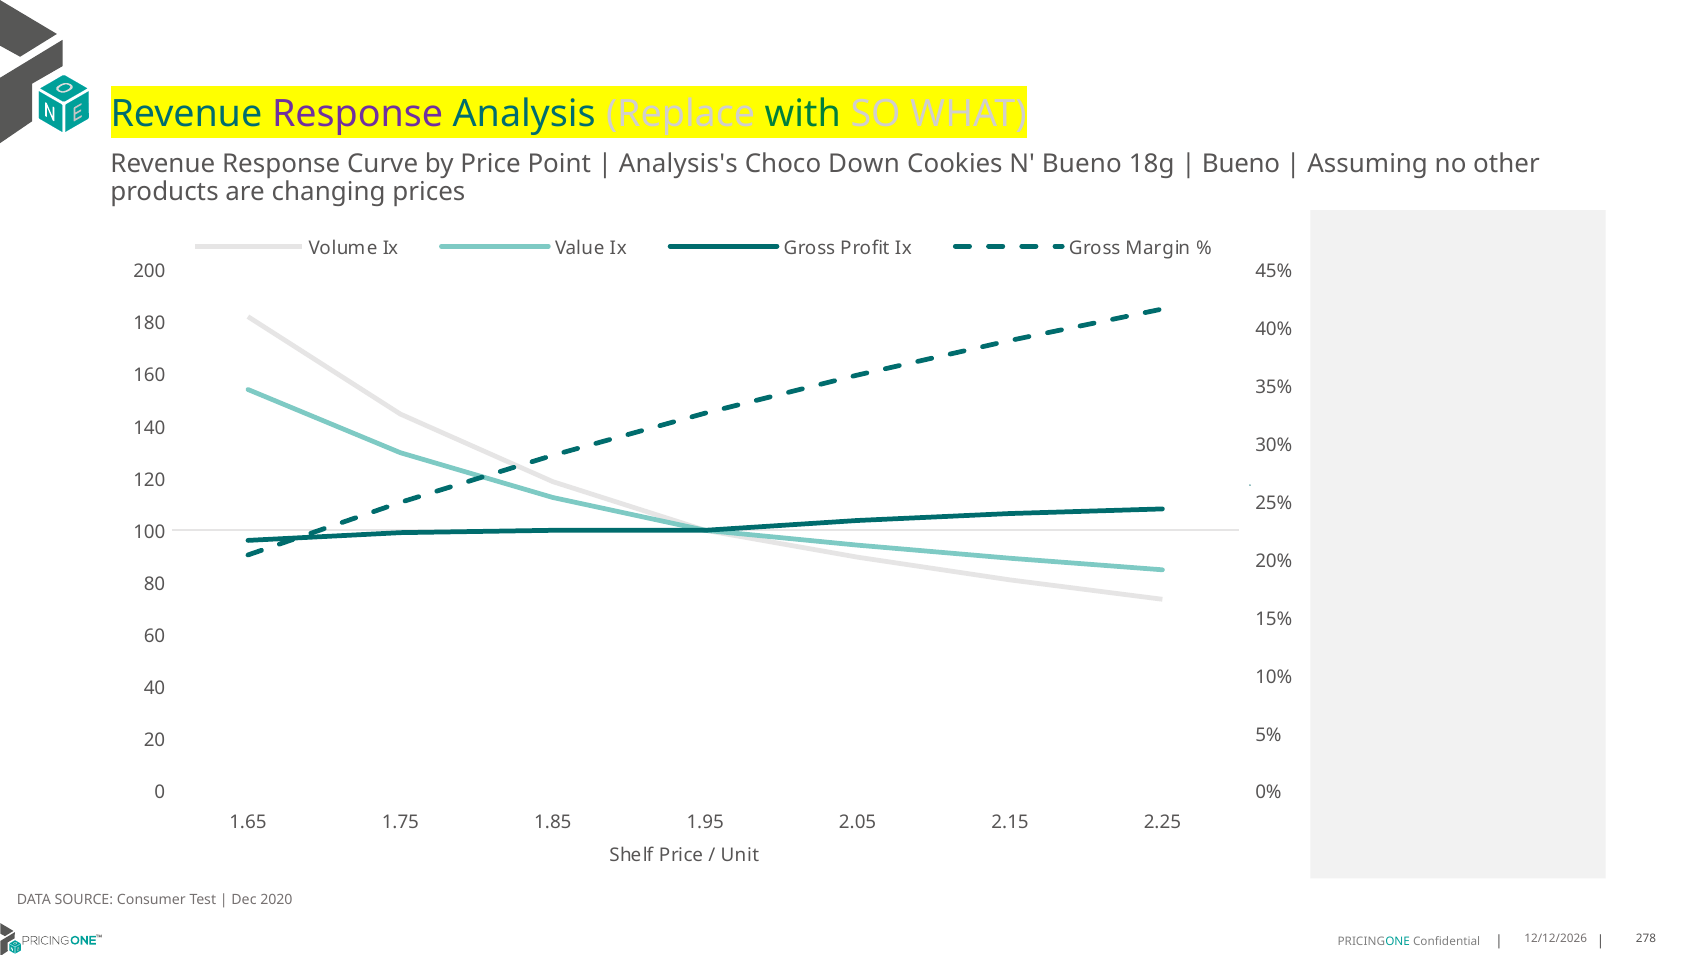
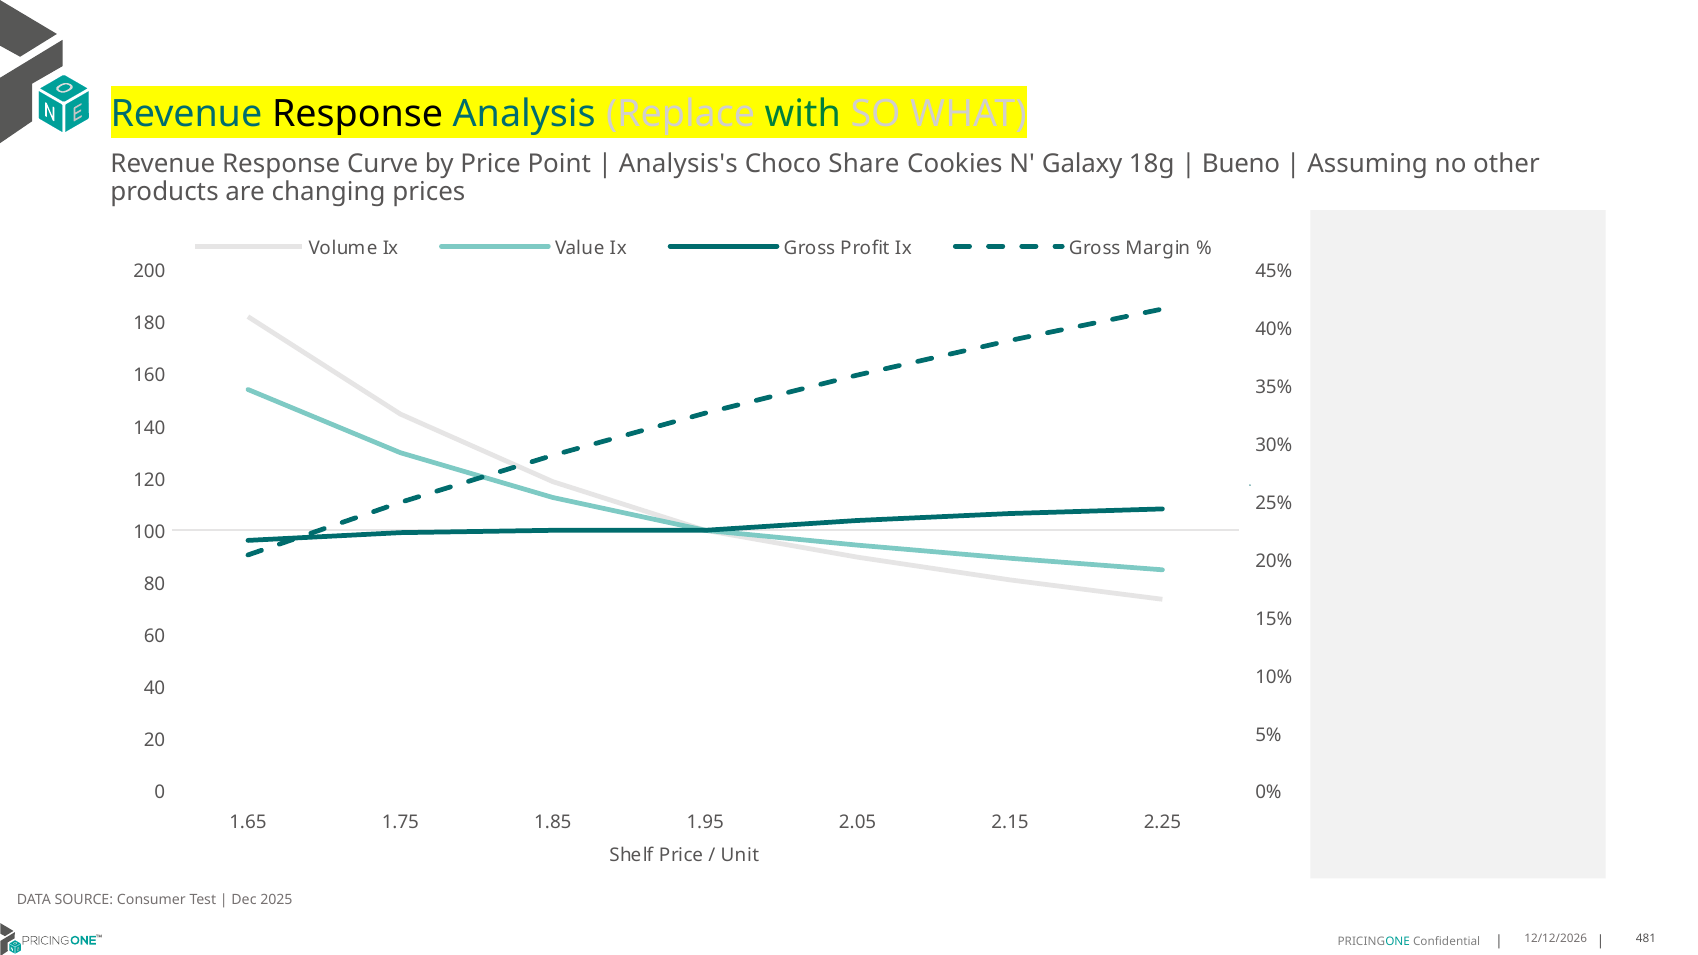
Response colour: purple -> black (358, 114)
Down: Down -> Share (864, 164)
N Bueno: Bueno -> Galaxy (1082, 164)
2020: 2020 -> 2025 (276, 900)
278: 278 -> 481 (1646, 939)
